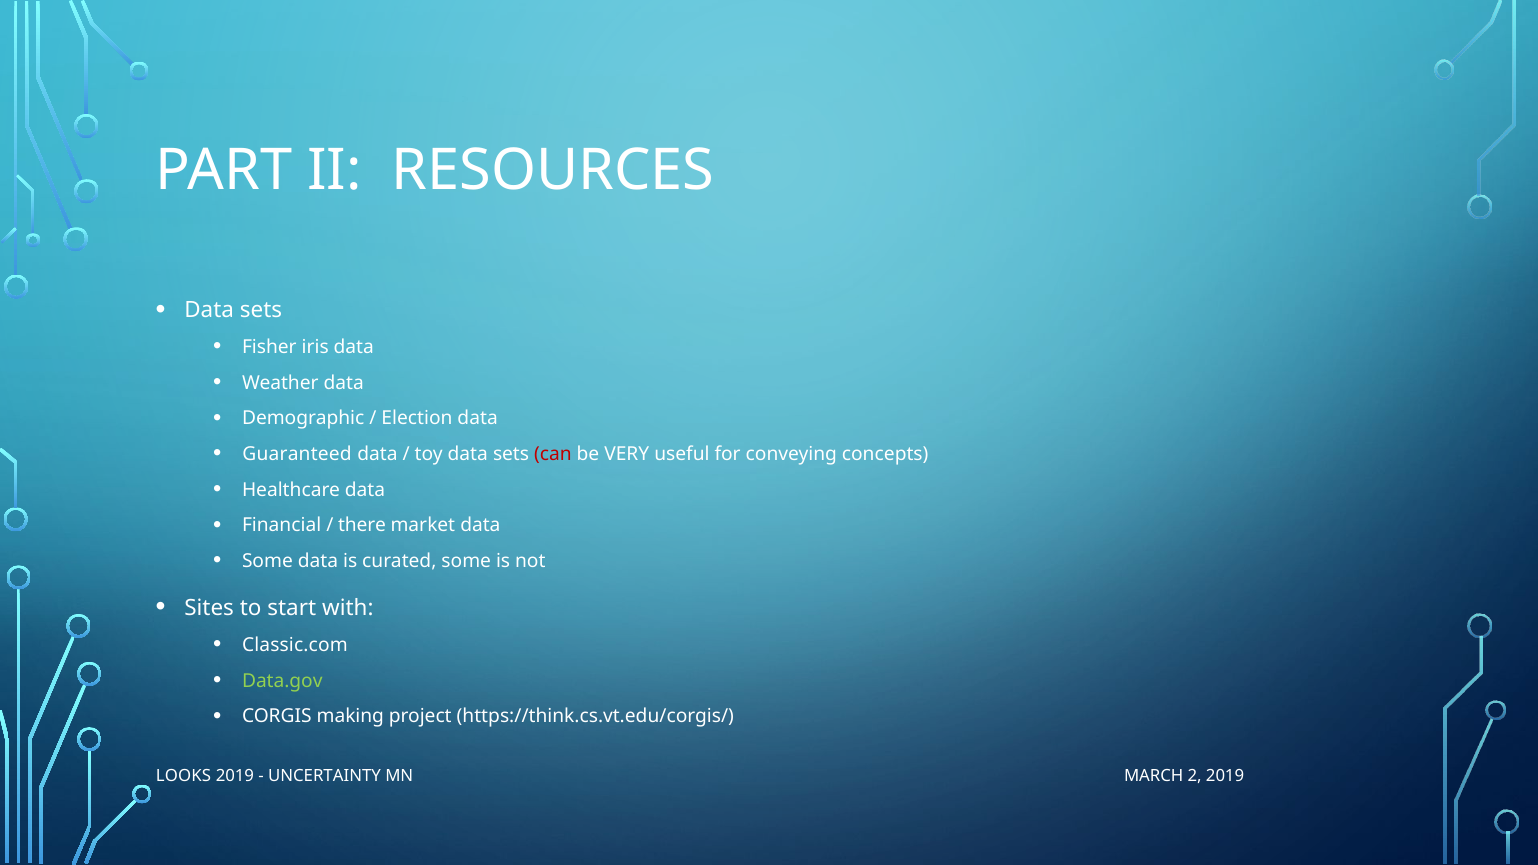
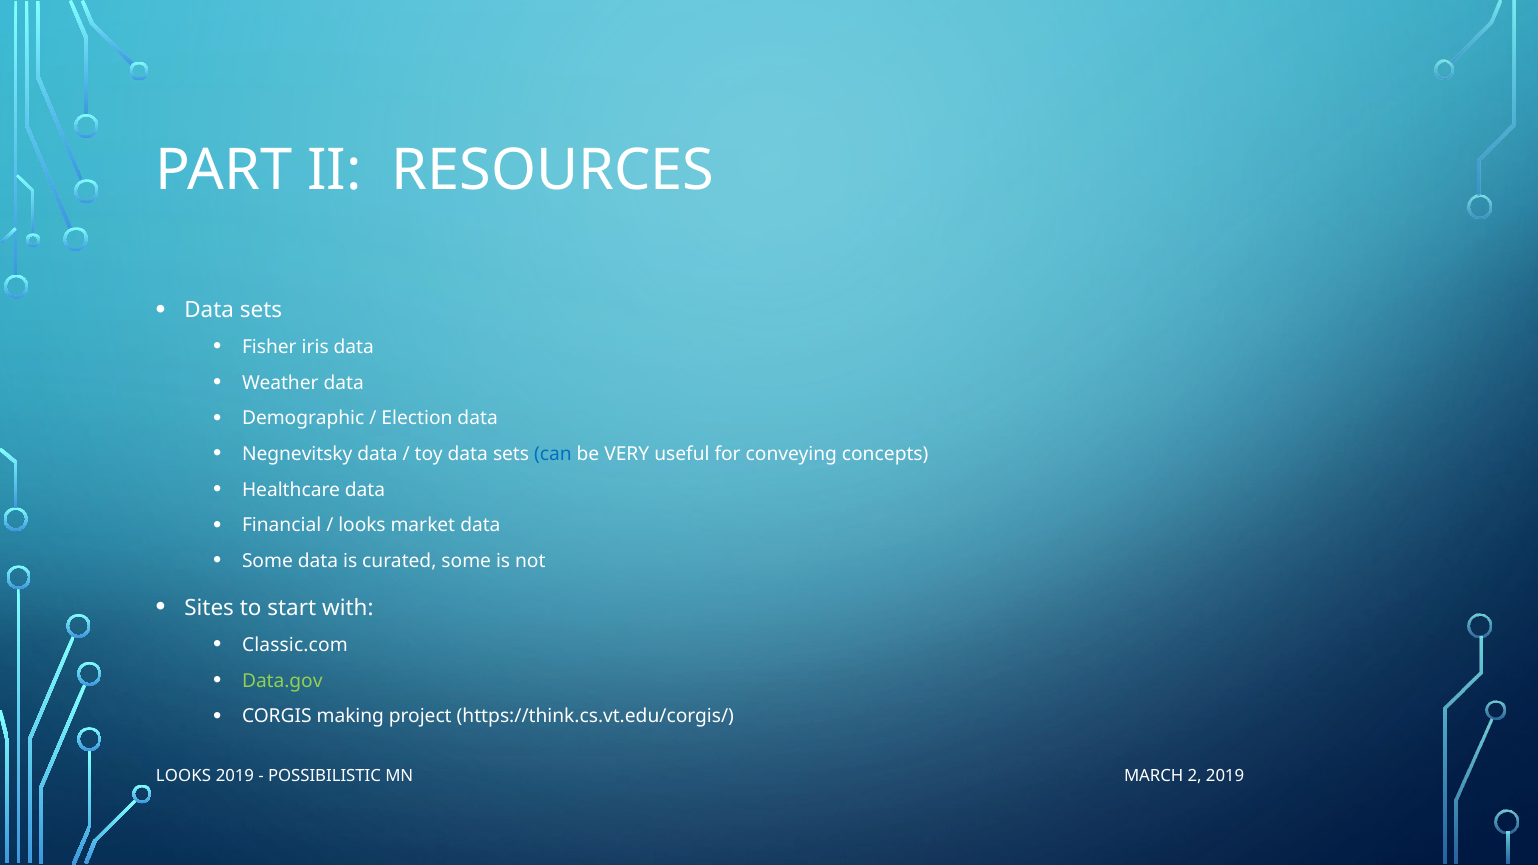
Guaranteed: Guaranteed -> Negnevitsky (297, 454)
can colour: red -> blue (553, 454)
there: there -> looks (362, 526)
UNCERTAINTY: UNCERTAINTY -> POSSIBILISTIC (324, 776)
